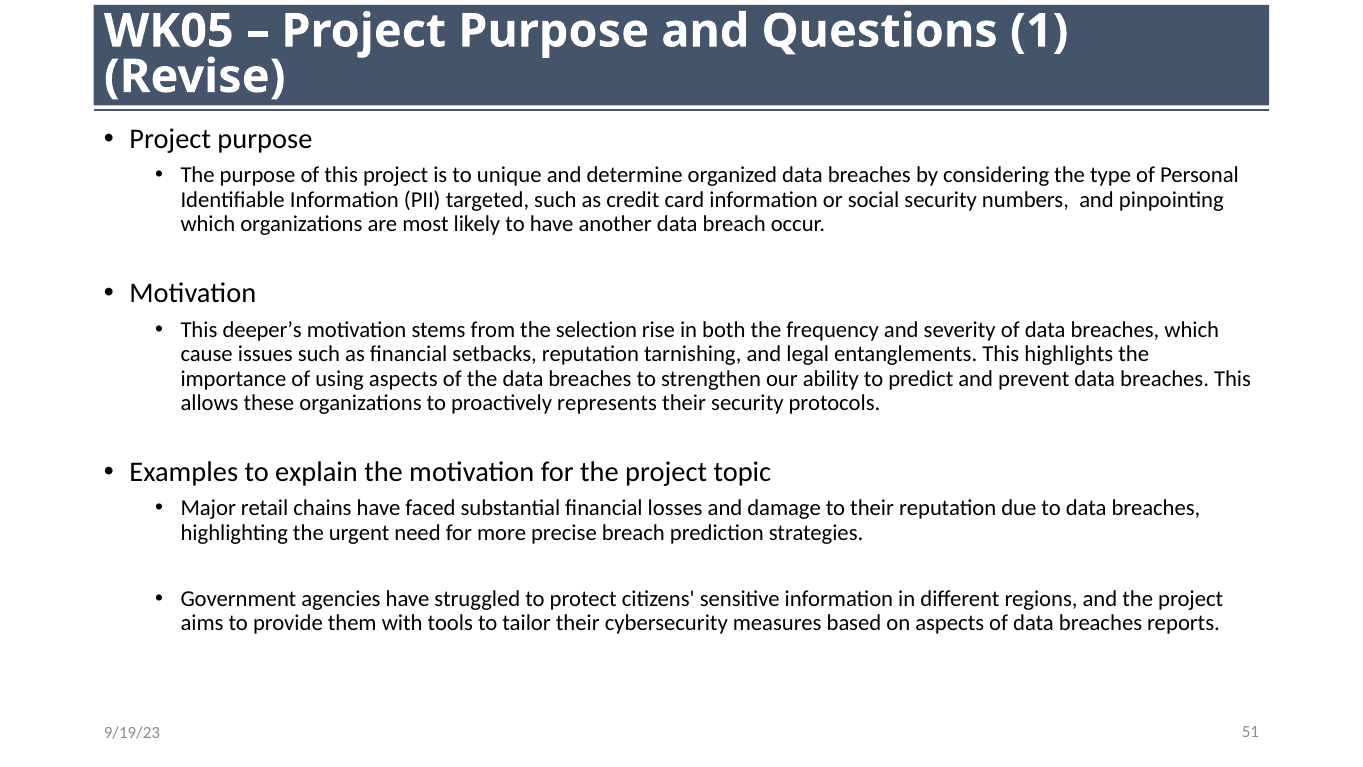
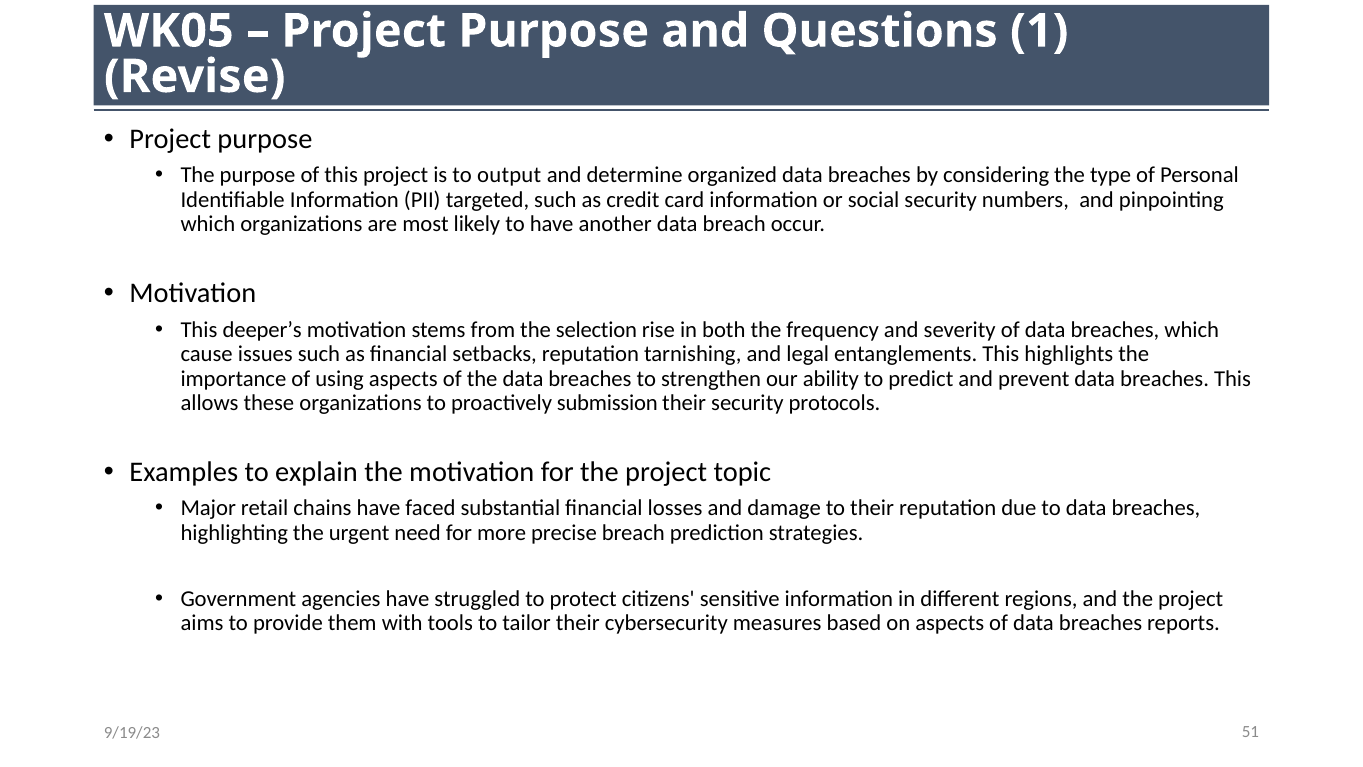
unique: unique -> output (509, 175)
represents: represents -> submission (607, 403)
